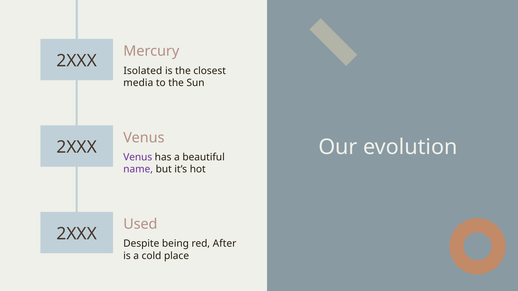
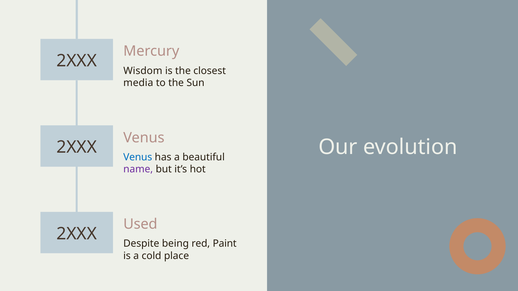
Isolated: Isolated -> Wisdom (143, 71)
Venus colour: purple -> blue (138, 157)
After: After -> Paint (225, 244)
